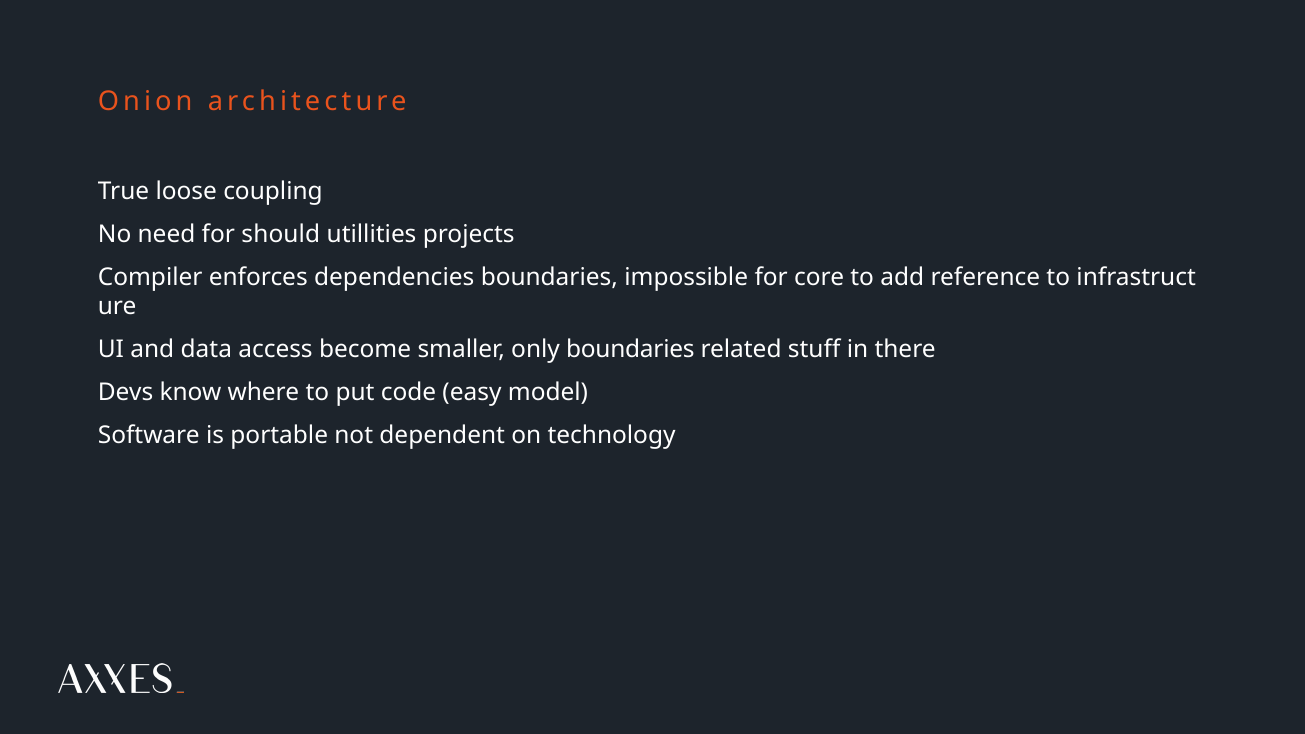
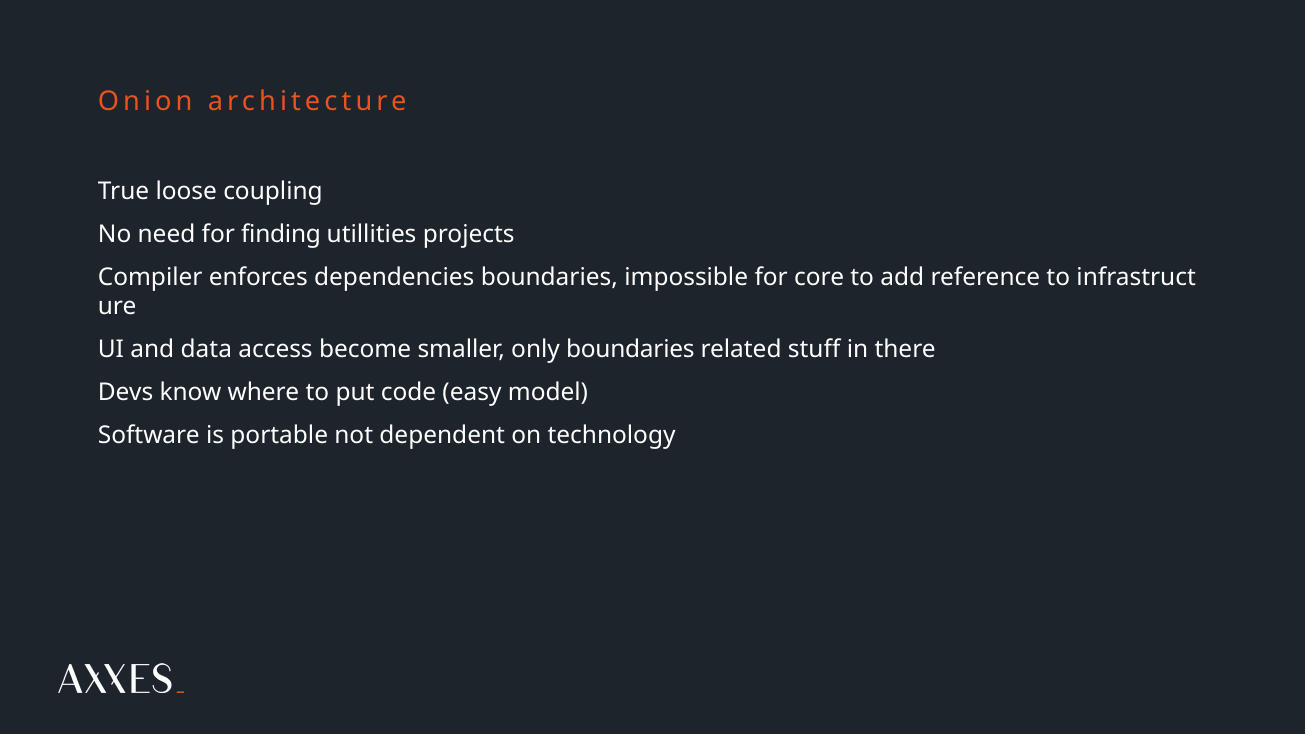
should: should -> finding (281, 234)
